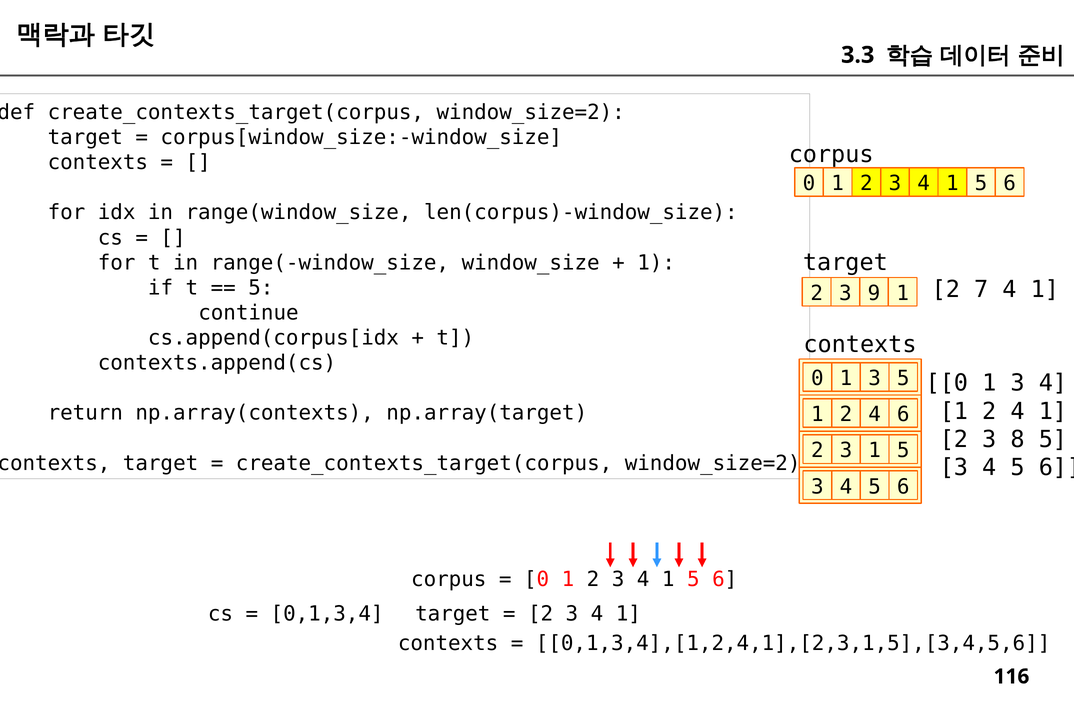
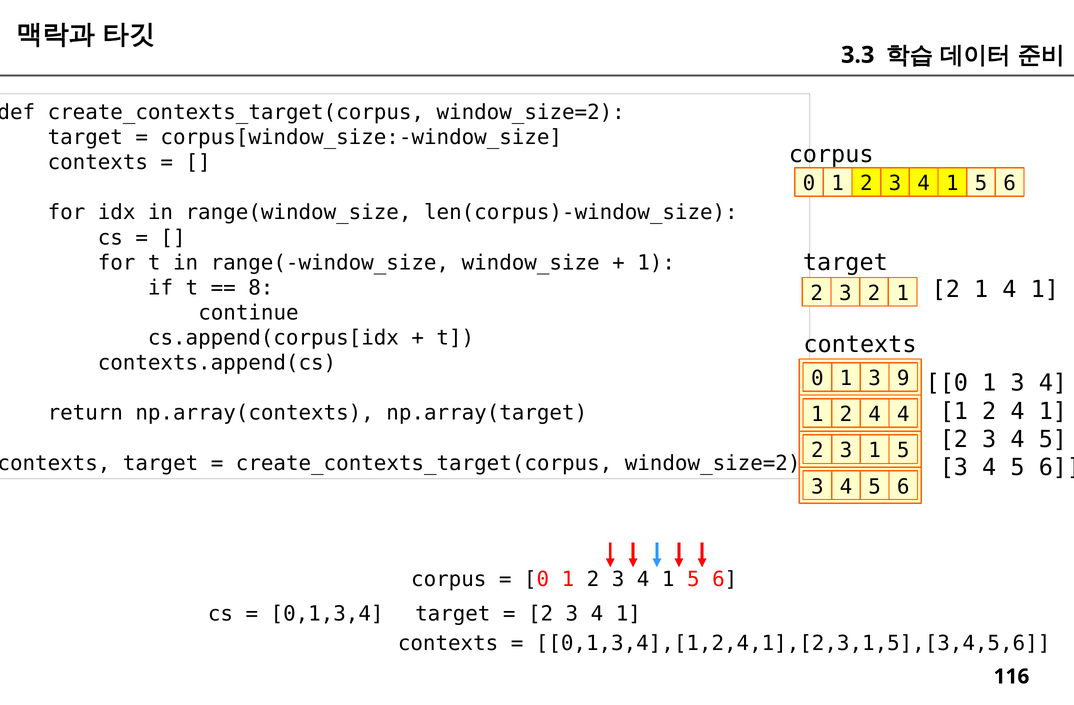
5: 5 -> 8 (261, 288)
7: 7 -> 1 (981, 290)
3 9: 9 -> 2 (874, 293)
3 5: 5 -> 9 (903, 379)
4 6: 6 -> 4 (903, 415)
8: 8 -> 4 (1018, 440)
